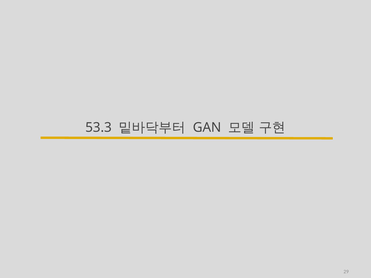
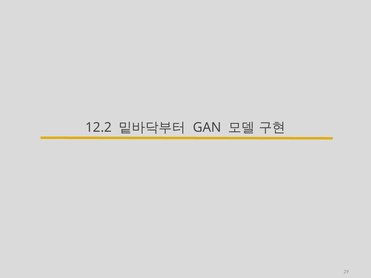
53.3: 53.3 -> 12.2 (99, 128)
